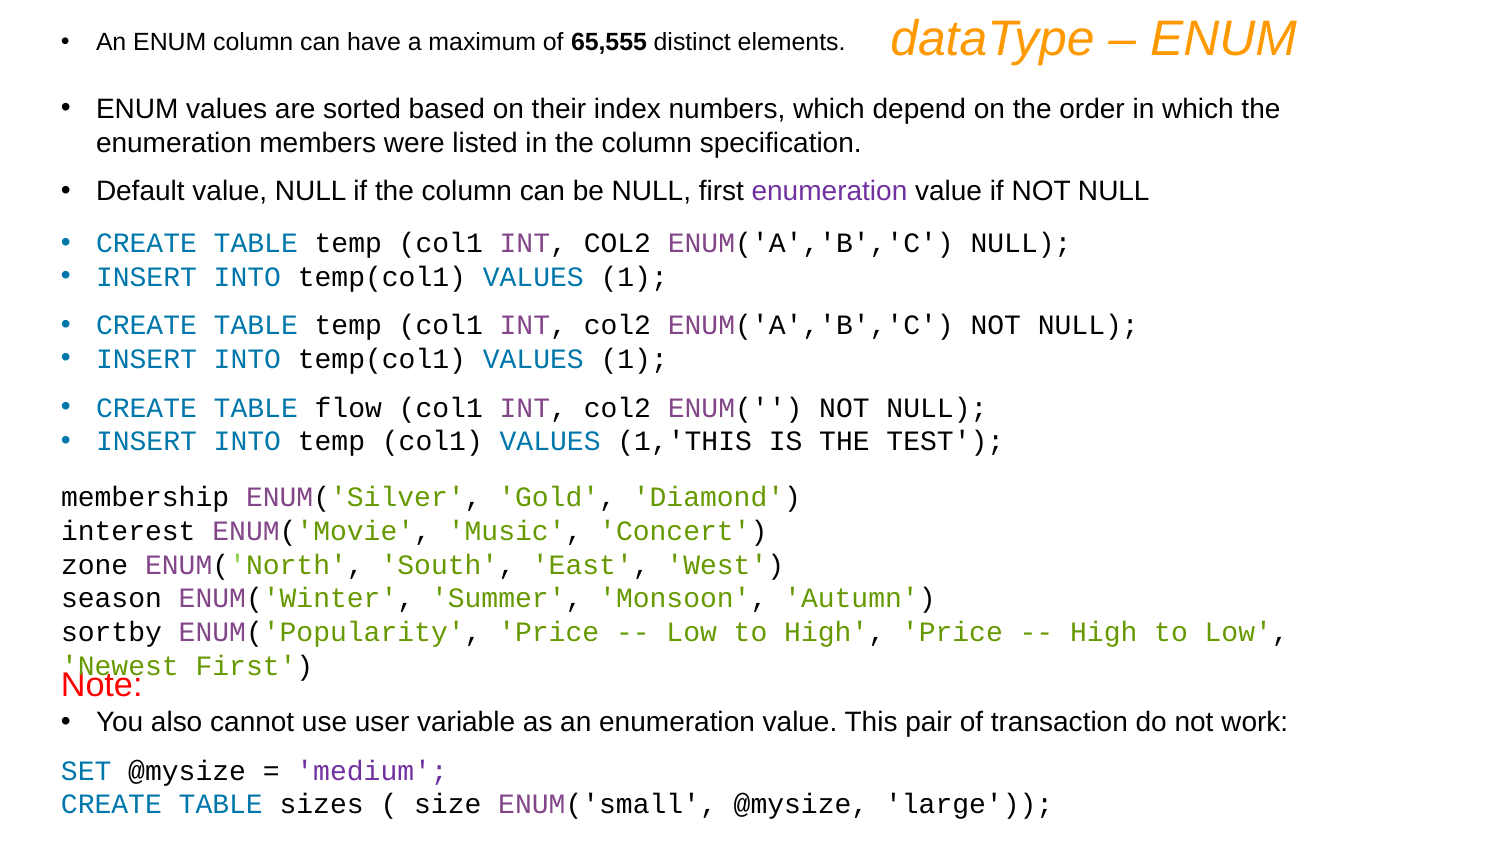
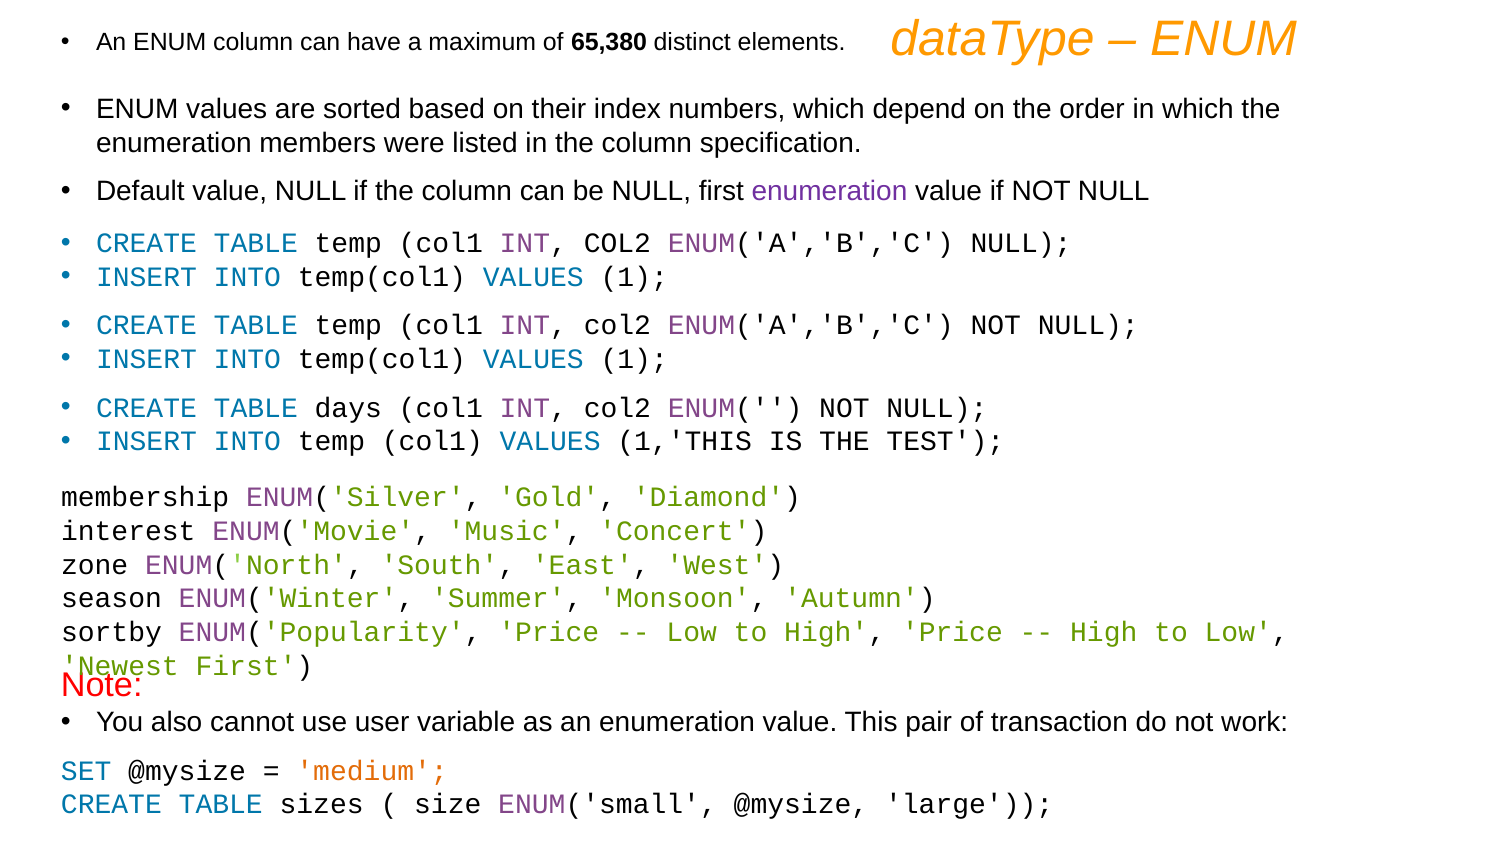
65,555: 65,555 -> 65,380 (609, 43)
flow: flow -> days (348, 408)
medium colour: purple -> orange (372, 771)
